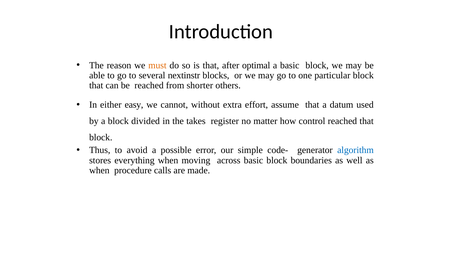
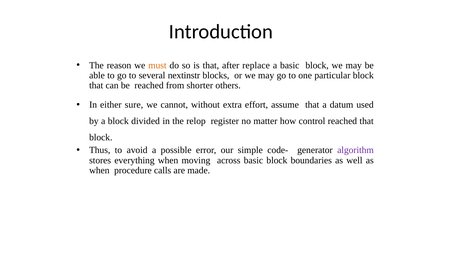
optimal: optimal -> replace (256, 65)
easy: easy -> sure (134, 105)
takes: takes -> relop (196, 121)
algorithm colour: blue -> purple (355, 150)
